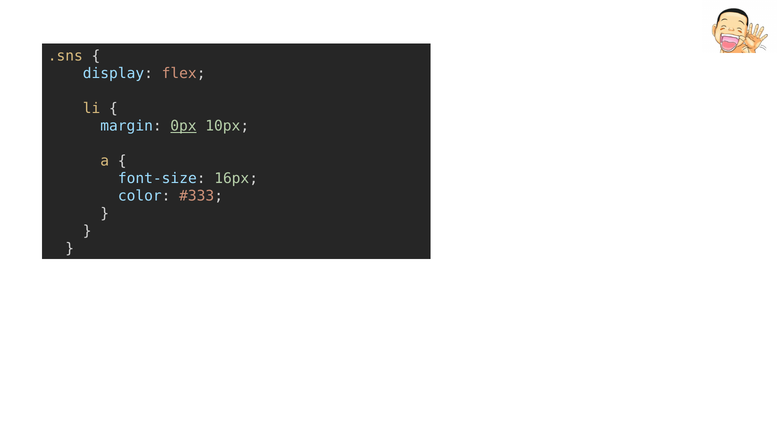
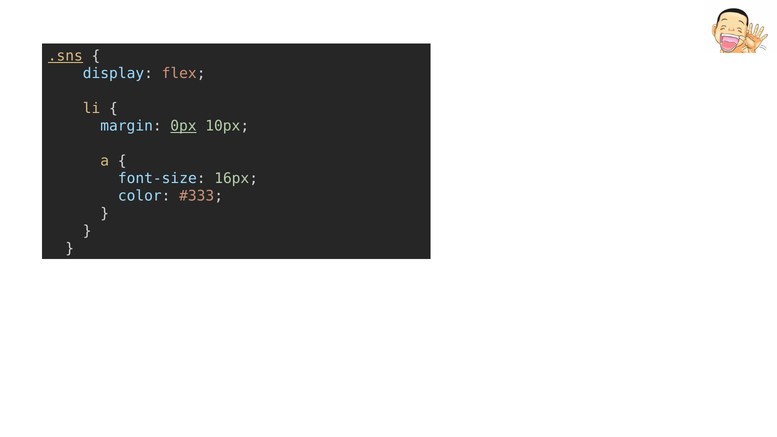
.sns underline: none -> present (65, 56)
